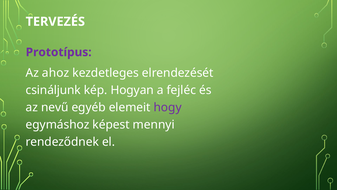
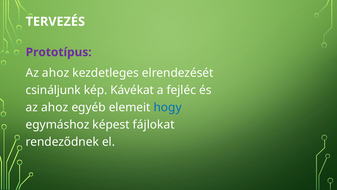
Hogyan: Hogyan -> Kávékat (132, 90)
nevű: nevű -> ahoz (55, 107)
hogy colour: purple -> blue (168, 107)
mennyi: mennyi -> fájlokat (154, 124)
